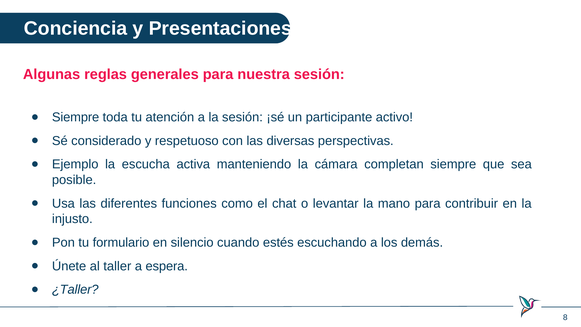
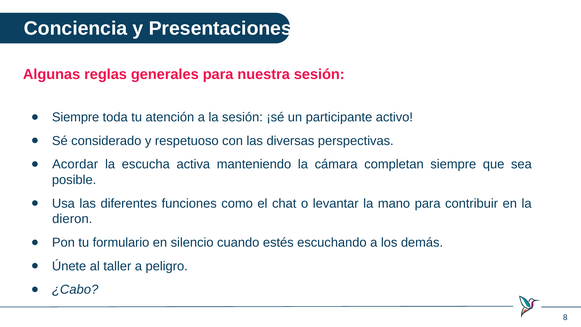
Ejemplo: Ejemplo -> Acordar (75, 164)
injusto: injusto -> dieron (72, 219)
espera: espera -> peligro (167, 266)
¿Taller: ¿Taller -> ¿Cabo (75, 290)
